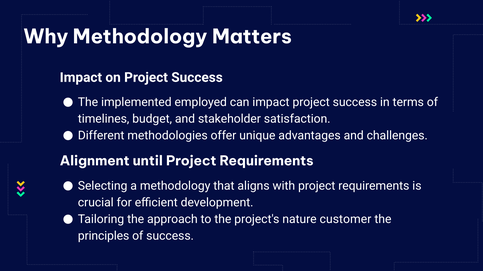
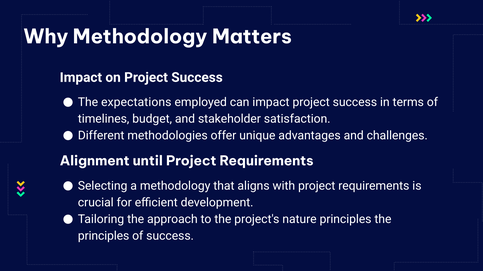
implemented: implemented -> expectations (136, 103)
nature customer: customer -> principles (346, 220)
